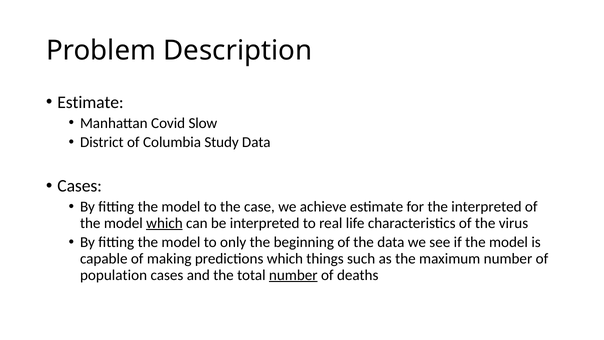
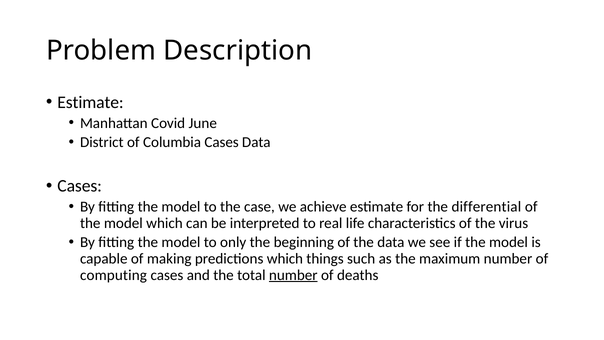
Slow: Slow -> June (203, 123)
Columbia Study: Study -> Cases (222, 142)
the interpreted: interpreted -> differential (486, 207)
which underline: present -> none (164, 223)
population: population -> computing (113, 275)
